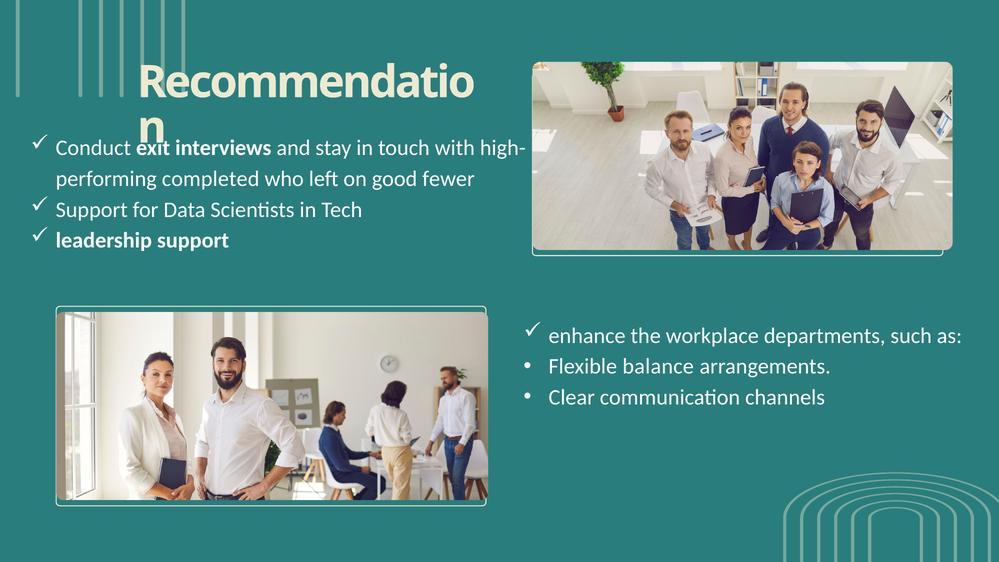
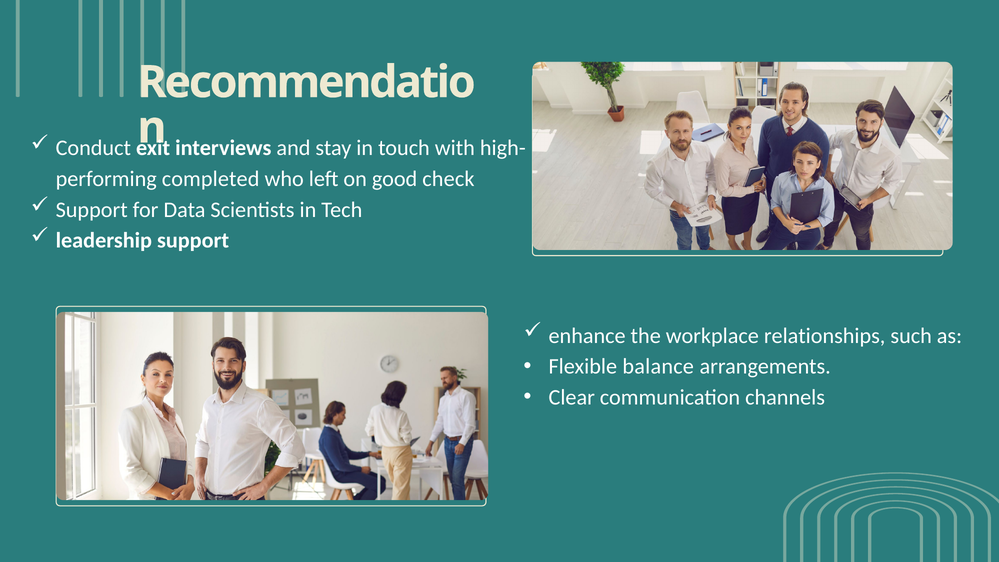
fewer: fewer -> check (448, 179)
departments: departments -> relationships (825, 336)
